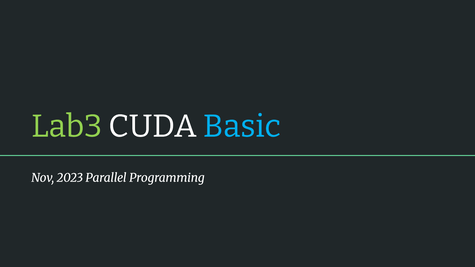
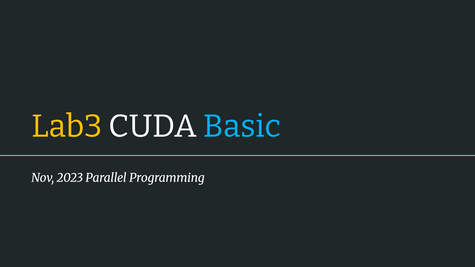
Lab3 colour: light green -> yellow (67, 126)
